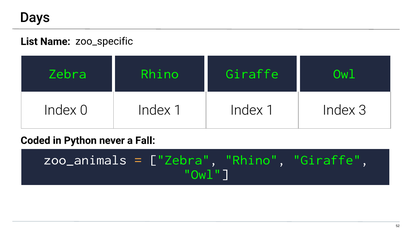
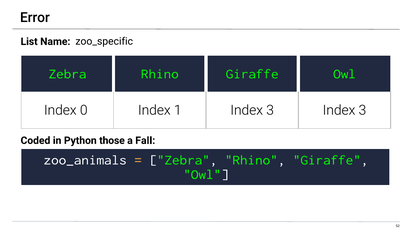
Days: Days -> Error (35, 17)
1 Index 1: 1 -> 3 (270, 110)
never: never -> those (112, 140)
